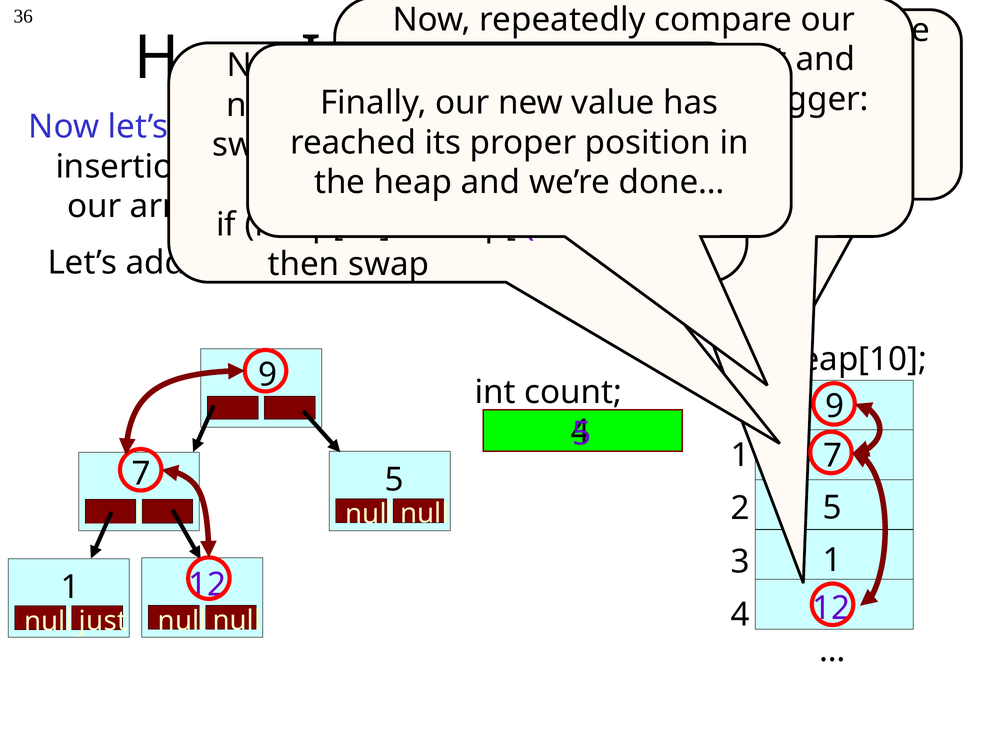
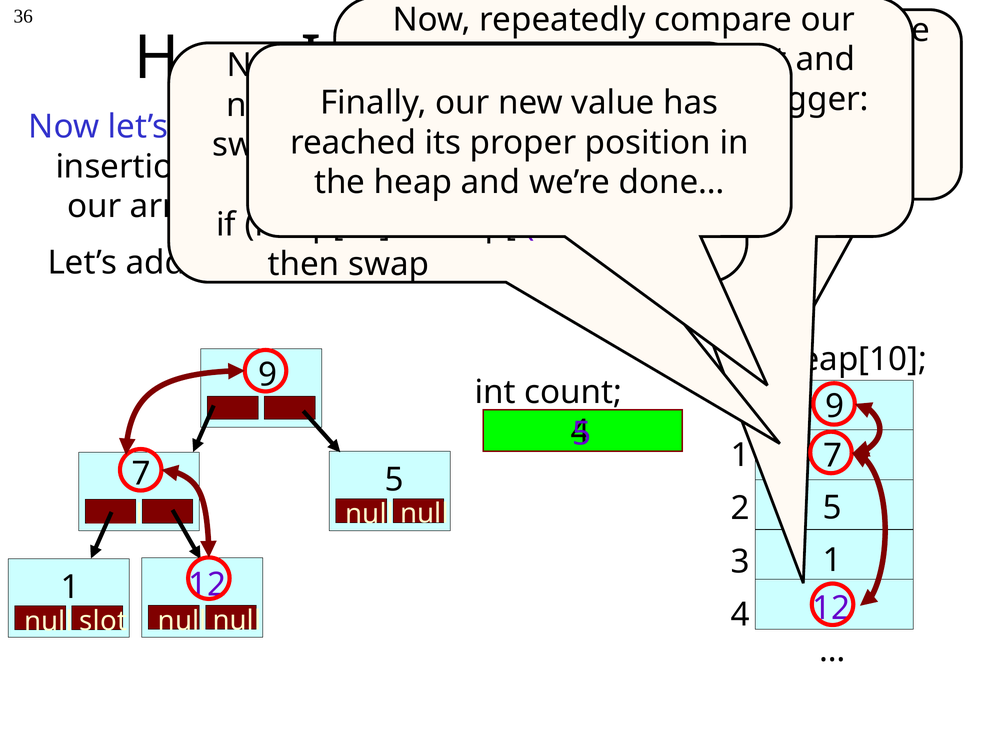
just: just -> slot (103, 621)
